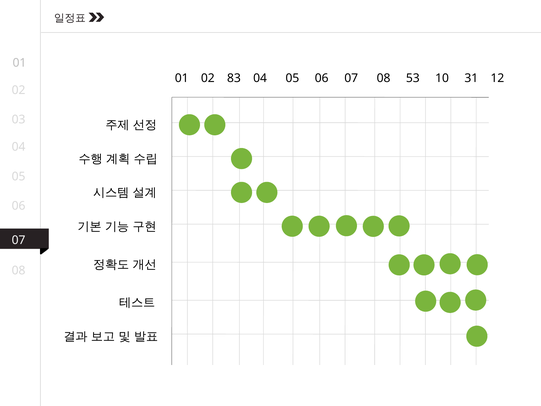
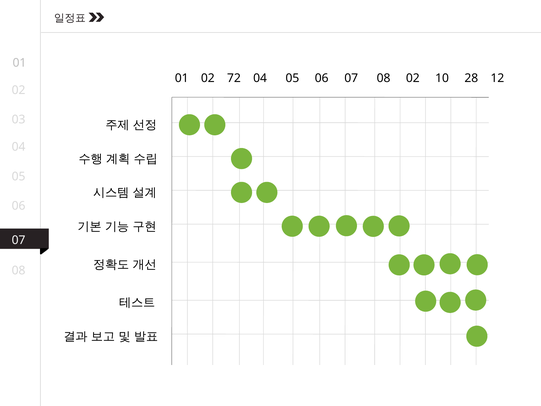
83: 83 -> 72 (234, 78)
08 53: 53 -> 02 (413, 78)
31: 31 -> 28 (471, 78)
